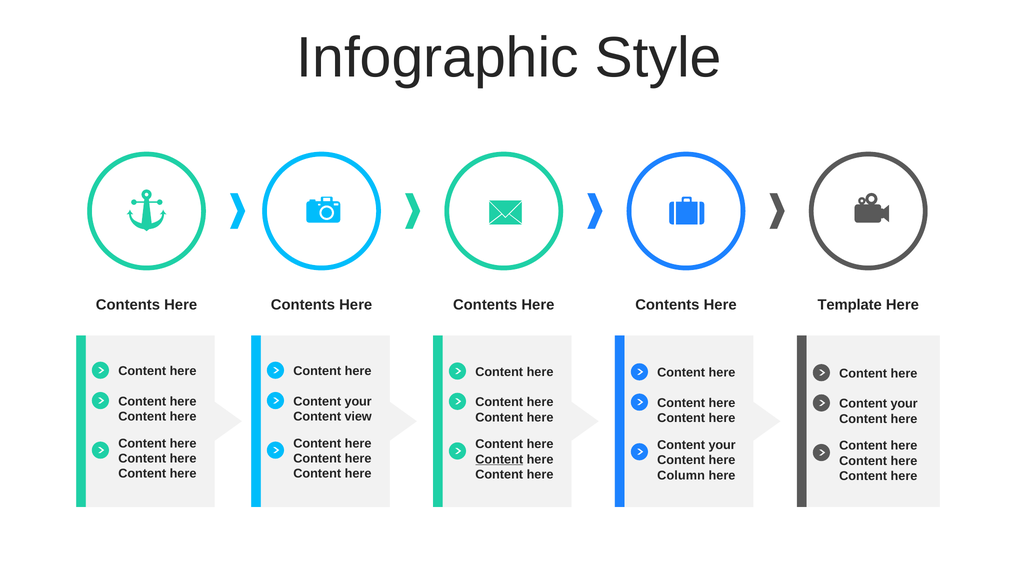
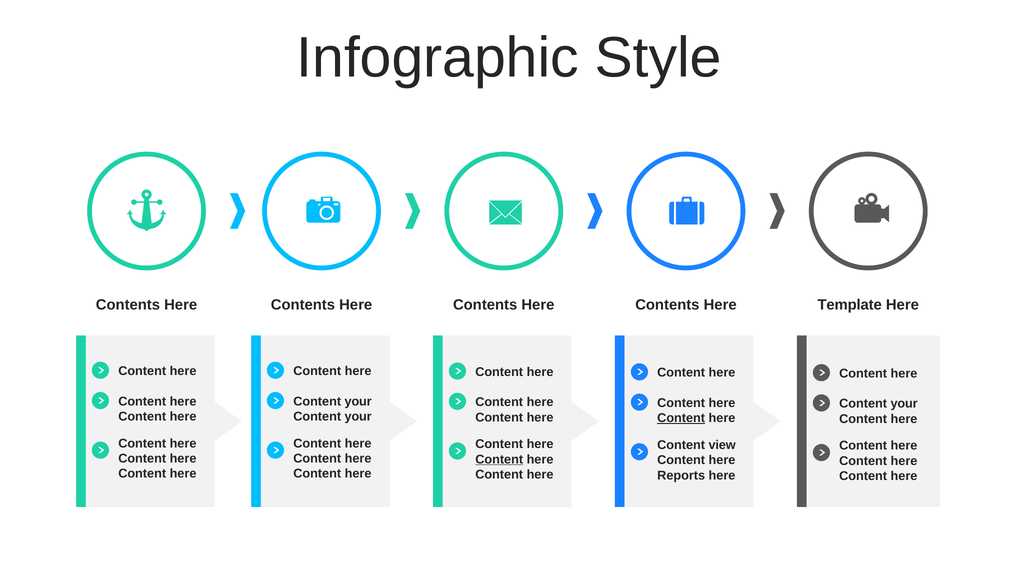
view: view -> your (358, 417)
Content underline: none -> present (681, 419)
your: your -> view (722, 445)
Column: Column -> Reports (681, 476)
